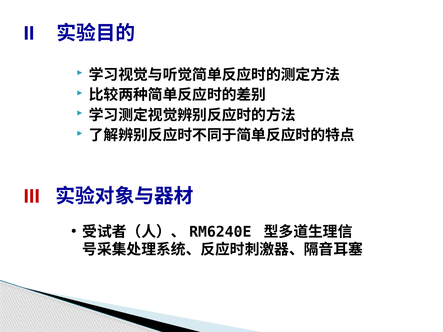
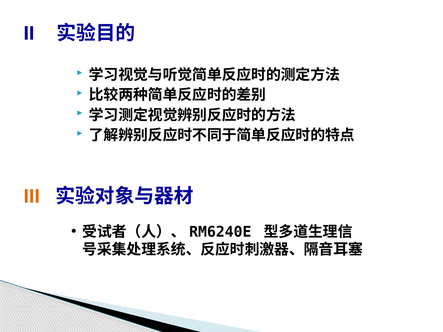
III colour: red -> orange (32, 196)
